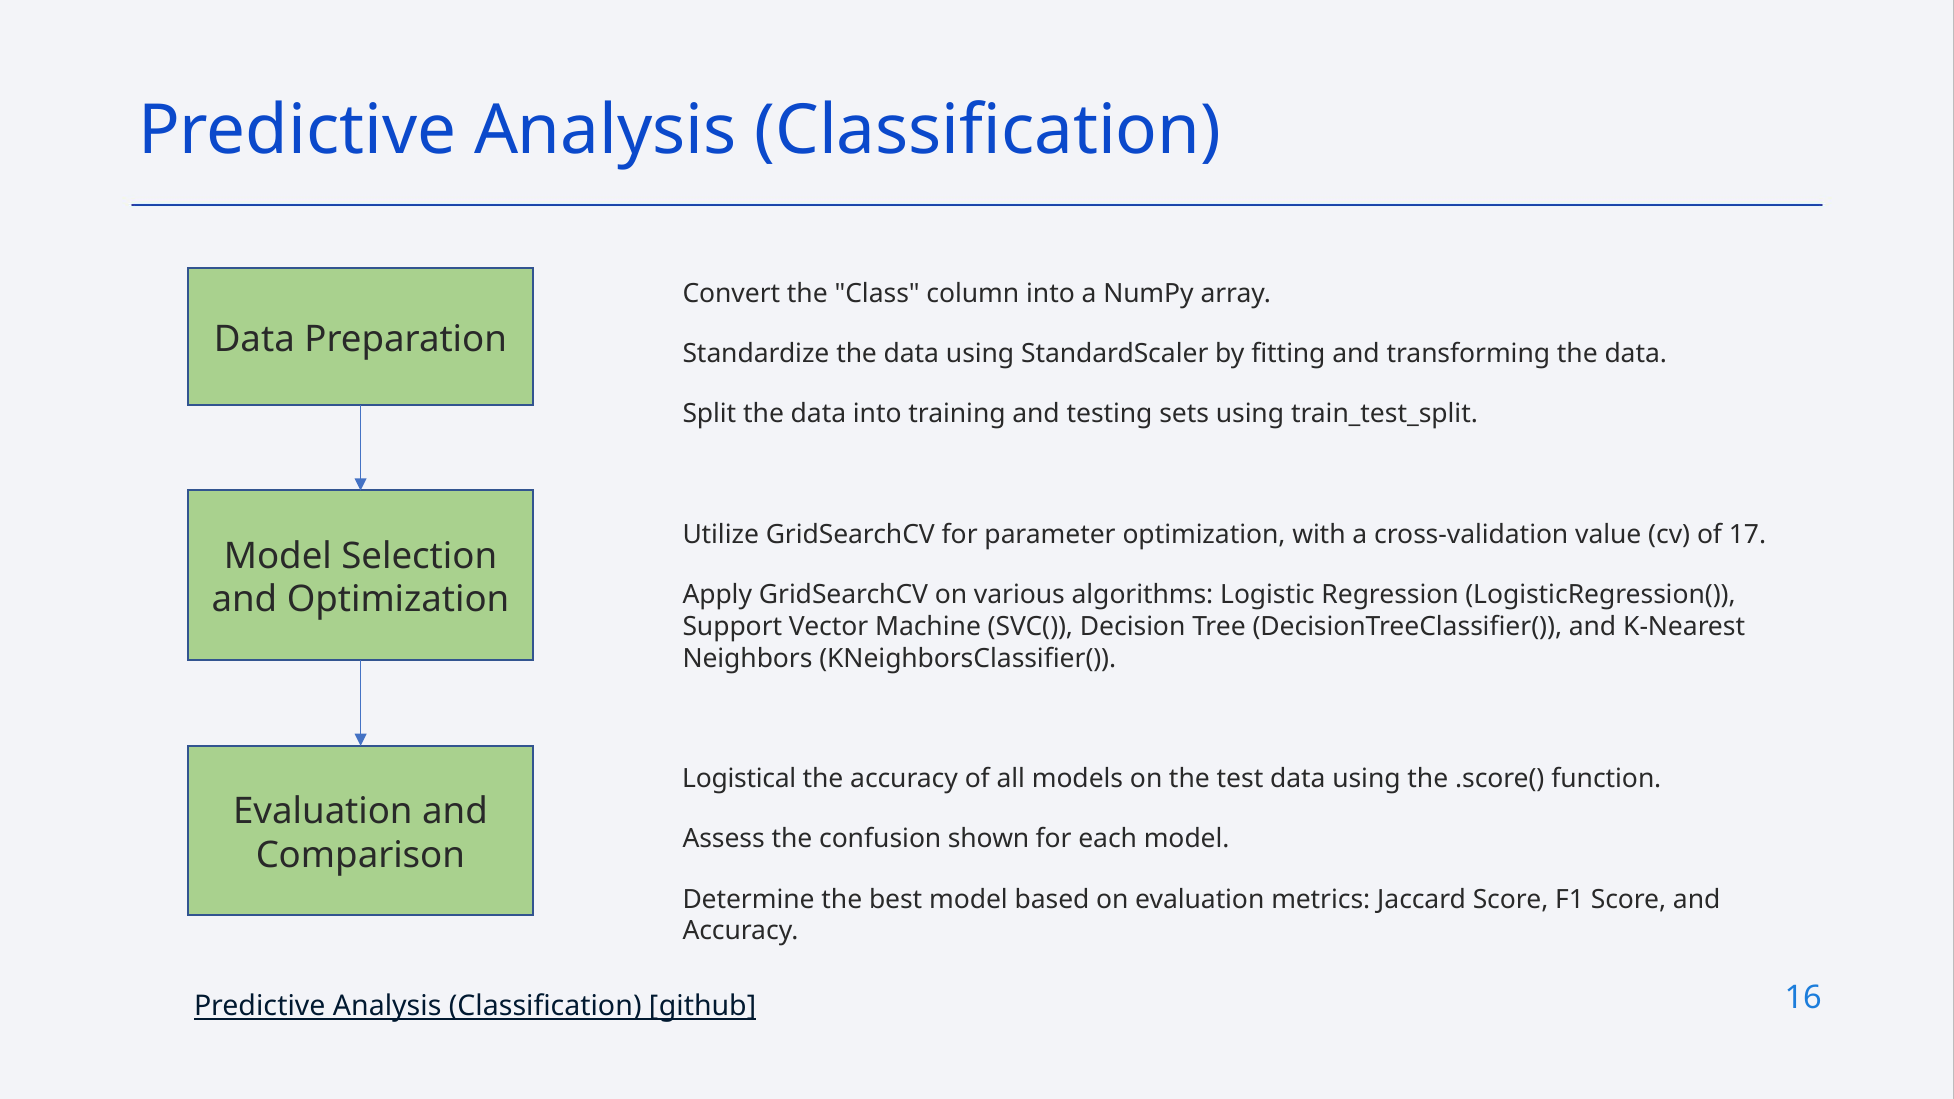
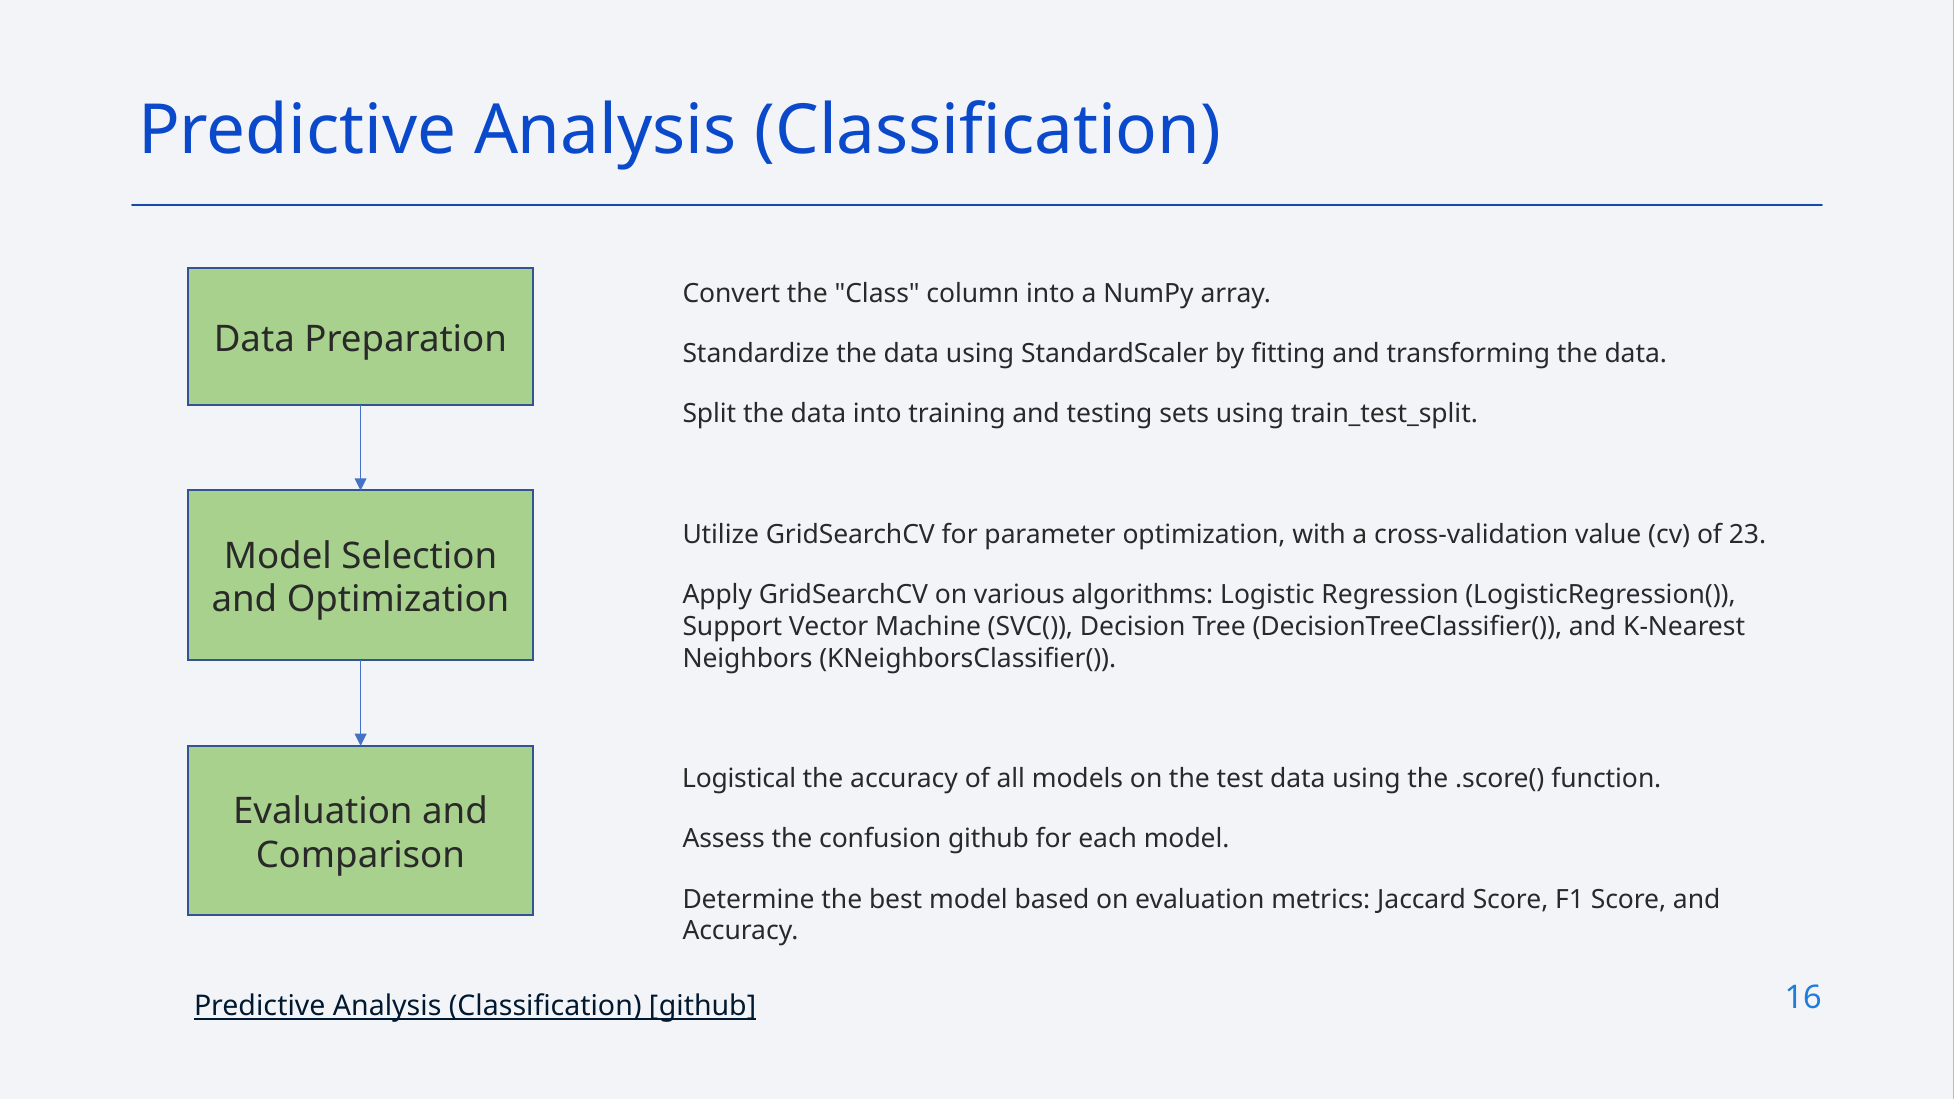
17: 17 -> 23 (1748, 534)
confusion shown: shown -> github (989, 839)
